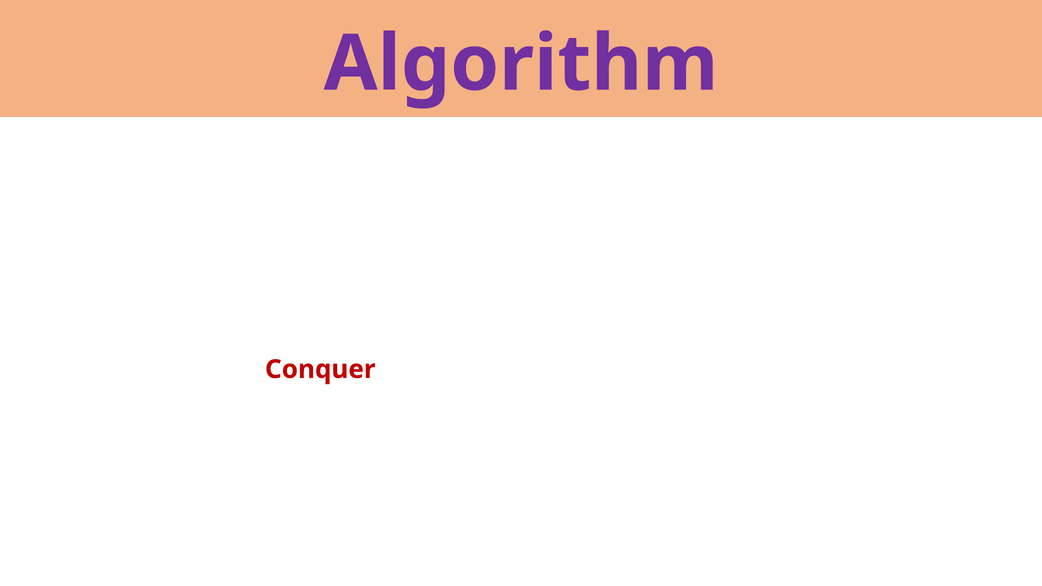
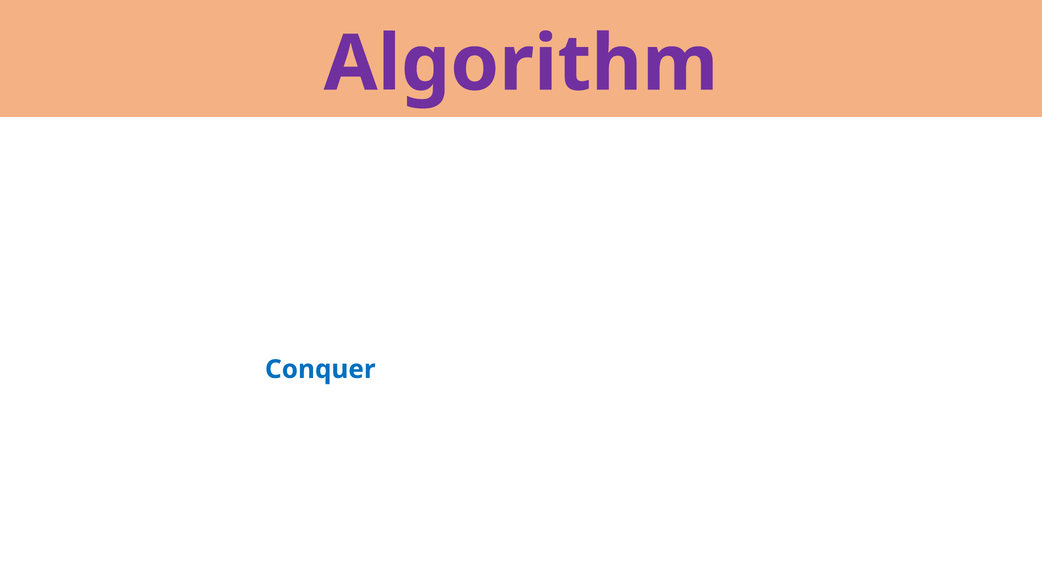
Conquer colour: red -> blue (320, 369)
